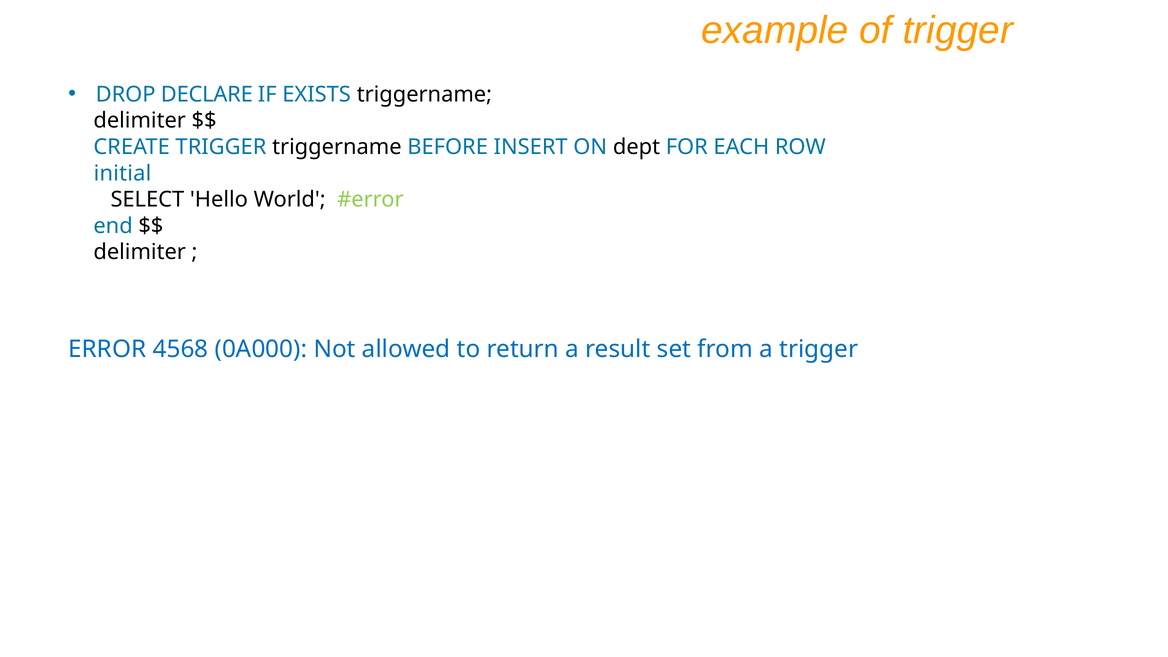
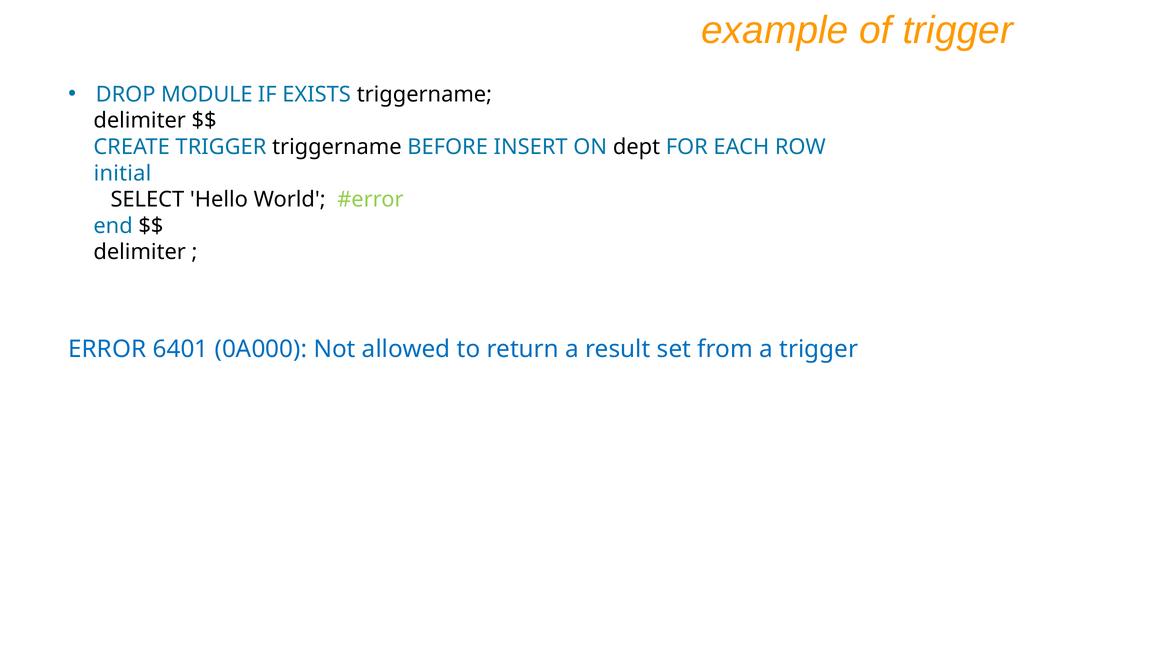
DECLARE: DECLARE -> MODULE (207, 94)
4568: 4568 -> 6401 (181, 349)
